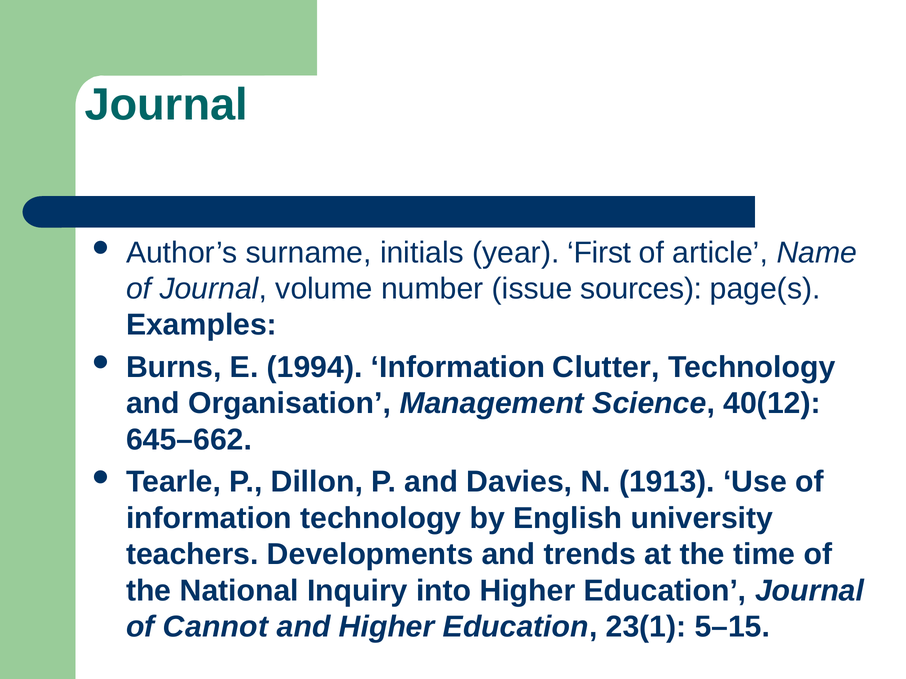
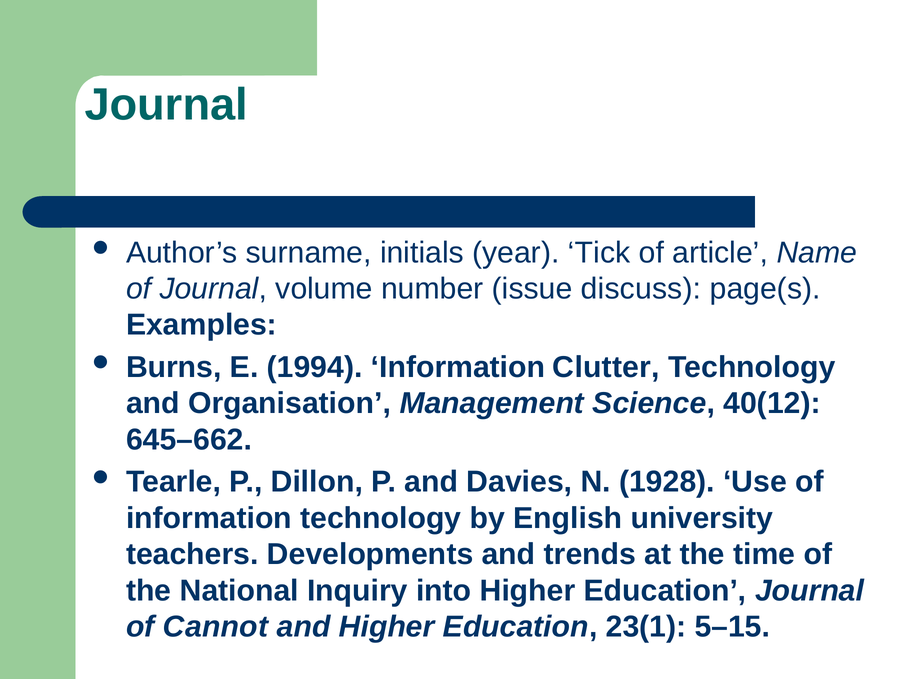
First: First -> Tick (599, 253)
sources: sources -> discuss (641, 289)
1913: 1913 -> 1928 (667, 482)
